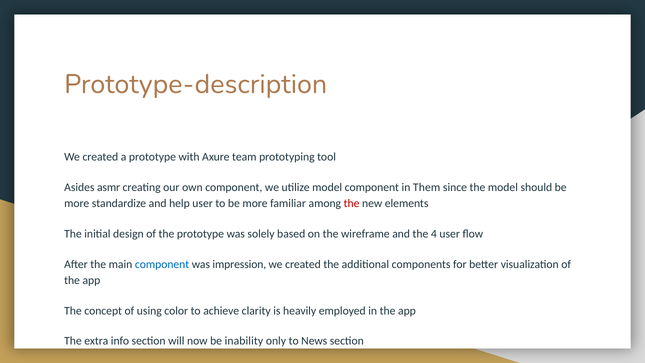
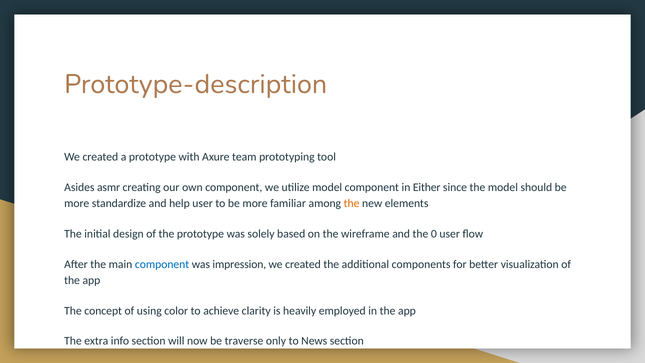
Them: Them -> Either (427, 187)
the colour: red -> orange (352, 203)
4: 4 -> 0 (434, 234)
inability: inability -> traverse (244, 341)
